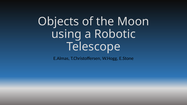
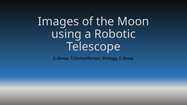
Objects: Objects -> Images (58, 22)
